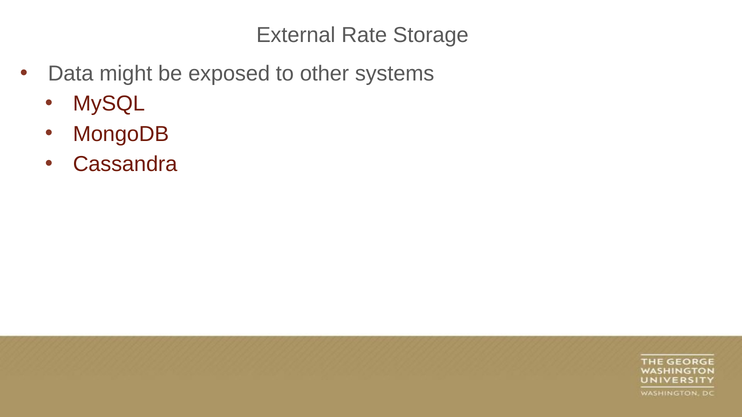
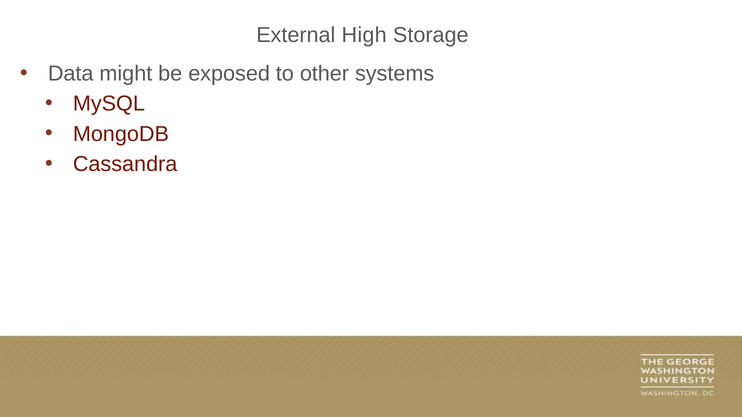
Rate: Rate -> High (364, 35)
